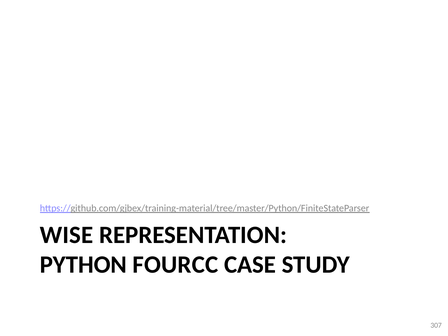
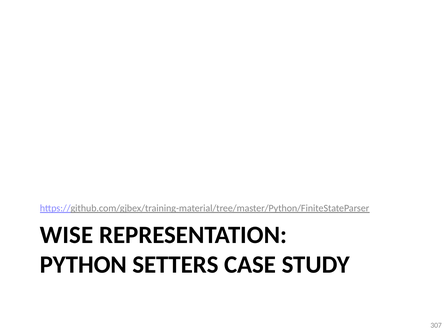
FOURCC: FOURCC -> SETTERS (176, 265)
